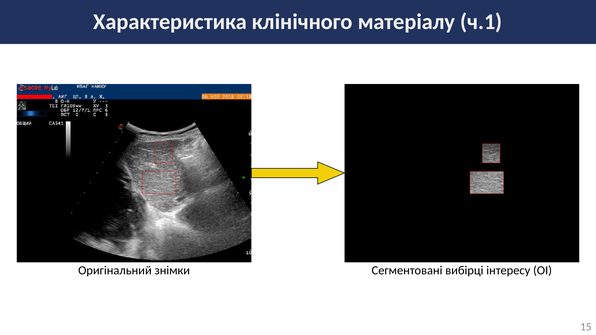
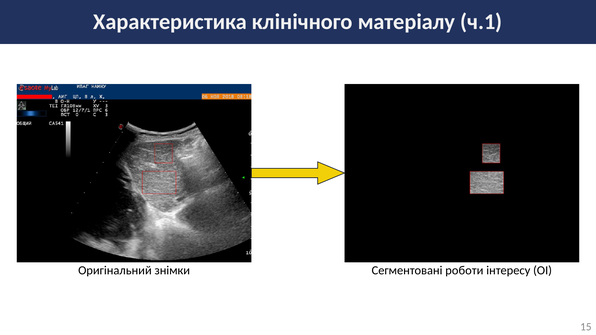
вибірці: вибірці -> роботи (464, 271)
